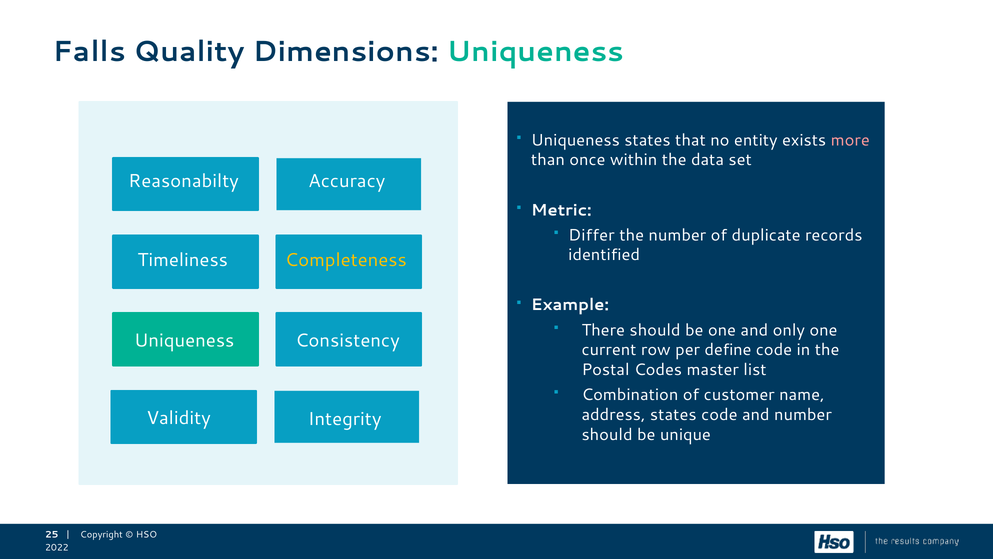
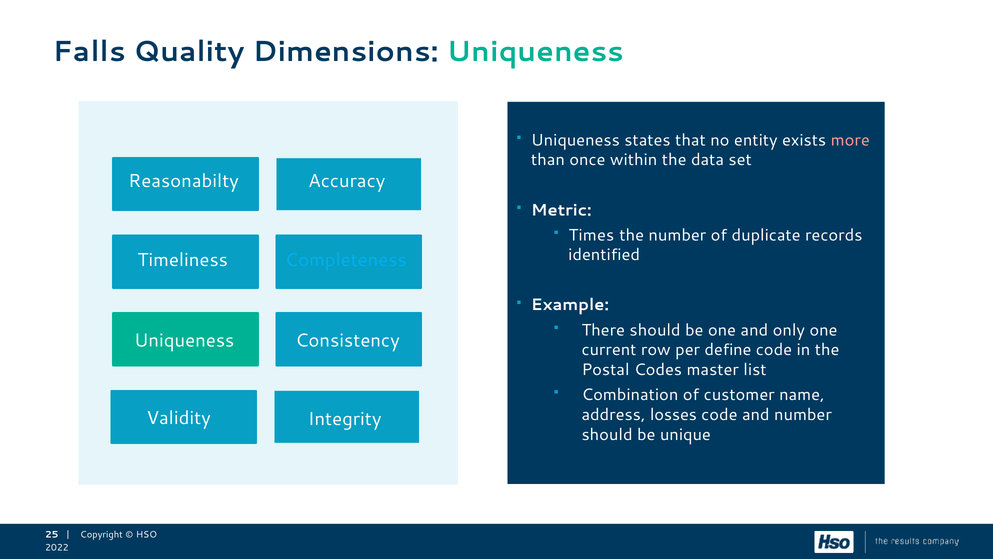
Differ: Differ -> Times (591, 235)
Completeness colour: yellow -> light blue (346, 260)
address states: states -> losses (673, 414)
